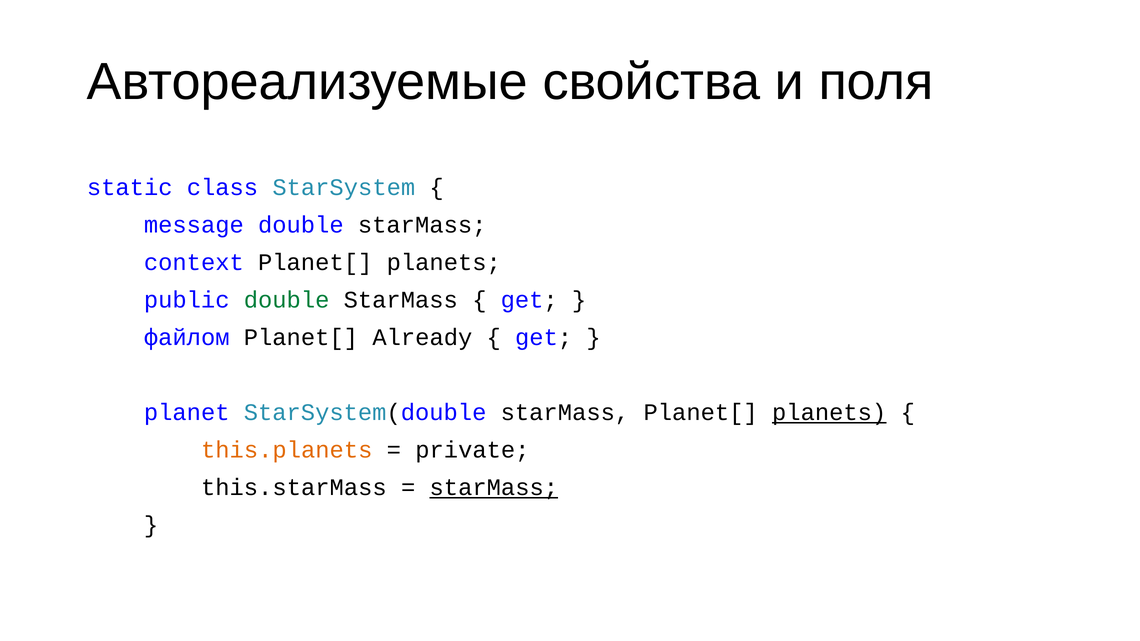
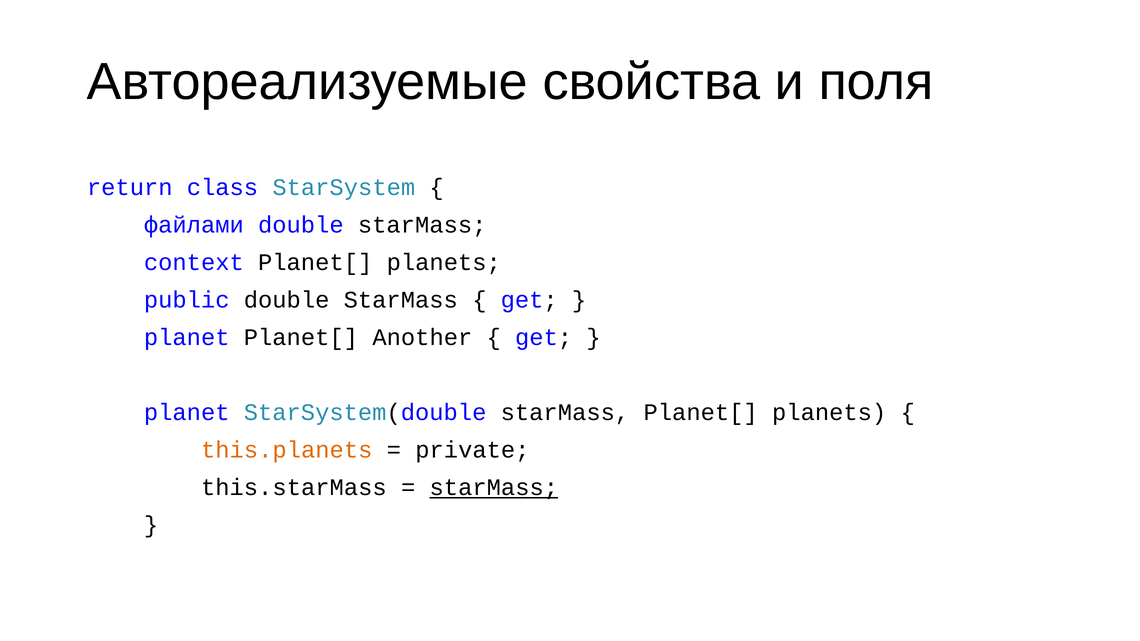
static: static -> return (130, 188)
message: message -> файлами (194, 225)
double colour: green -> black (287, 300)
файлом: файлом -> planet (187, 338)
Already: Already -> Another (422, 338)
planets underline: present -> none (829, 413)
